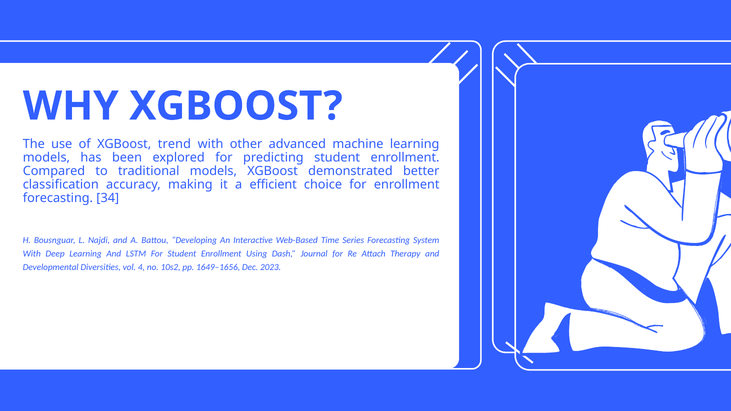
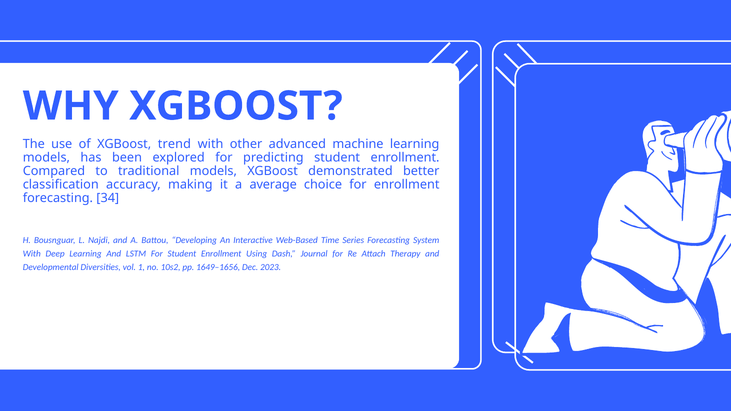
efficient: efficient -> average (273, 184)
4: 4 -> 1 (141, 267)
